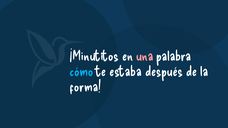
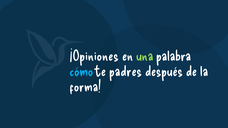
¡Minutitos: ¡Minutitos -> ¡Opiniones (94, 56)
una colour: pink -> light green (145, 56)
estaba: estaba -> padres (126, 72)
